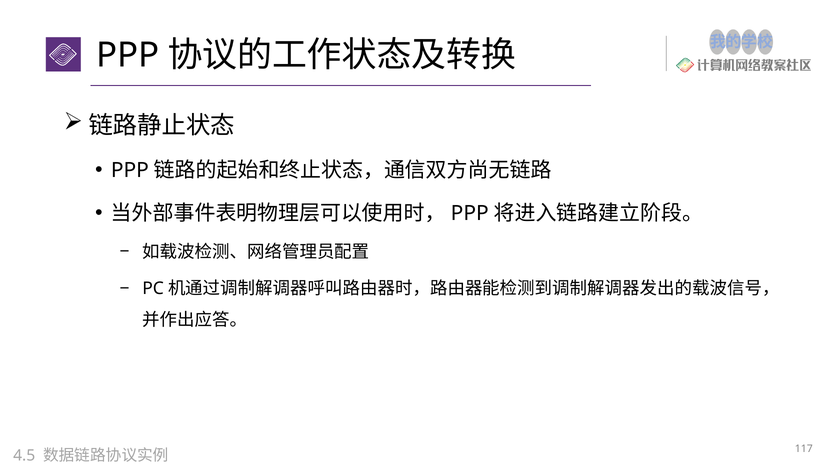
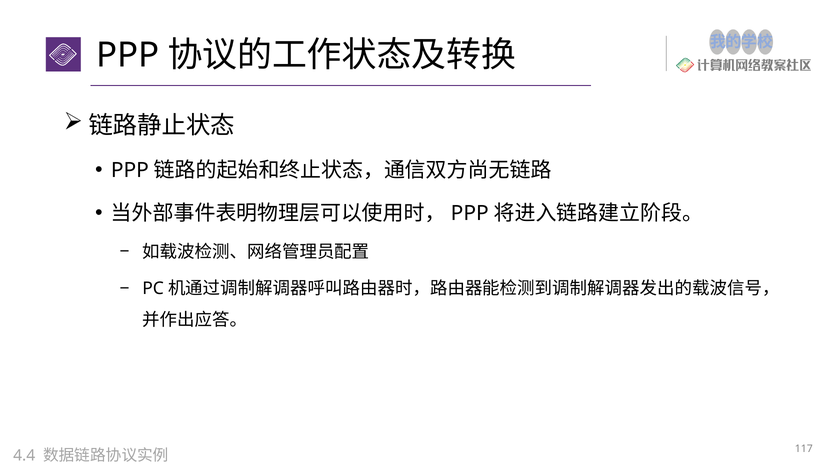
4.5: 4.5 -> 4.4 (24, 455)
